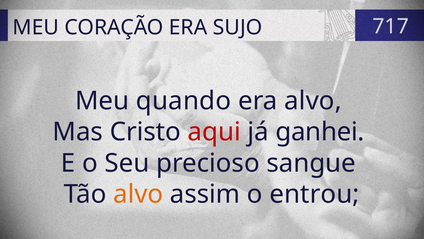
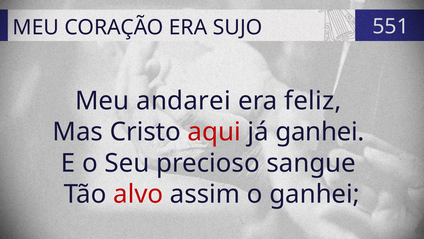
717: 717 -> 551 (391, 27)
quando: quando -> andarei (184, 101)
era alvo: alvo -> feliz (313, 101)
alvo colour: orange -> red (138, 194)
o entrou: entrou -> ganhei (315, 194)
